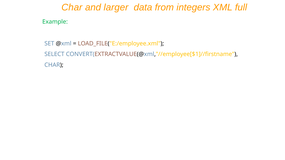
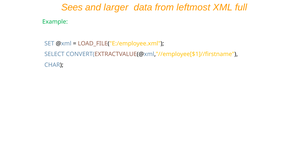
Char: Char -> Sees (72, 7)
integers: integers -> leftmost (193, 7)
